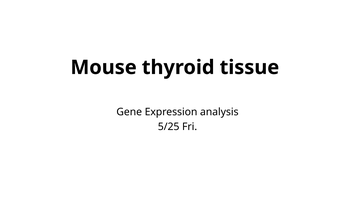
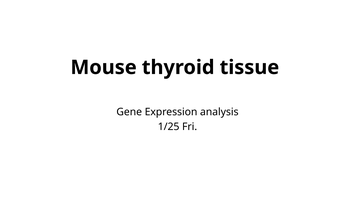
5/25: 5/25 -> 1/25 (169, 127)
